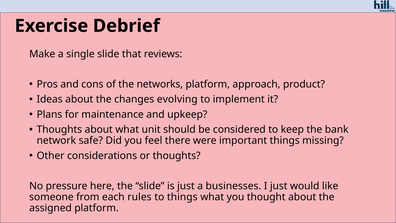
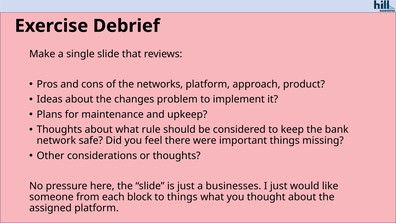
evolving: evolving -> problem (177, 99)
unit: unit -> rule (151, 129)
rules: rules -> block (140, 197)
